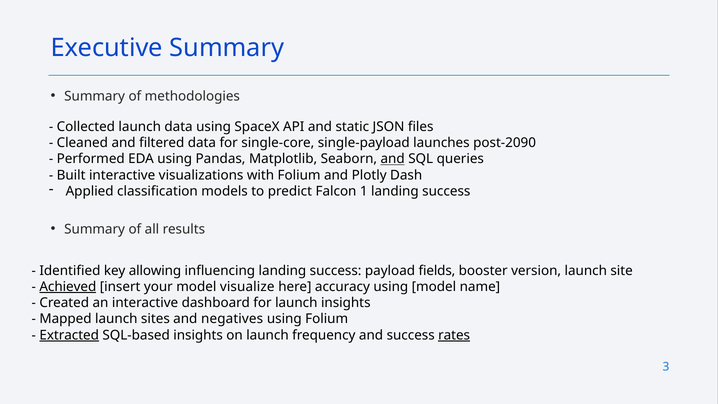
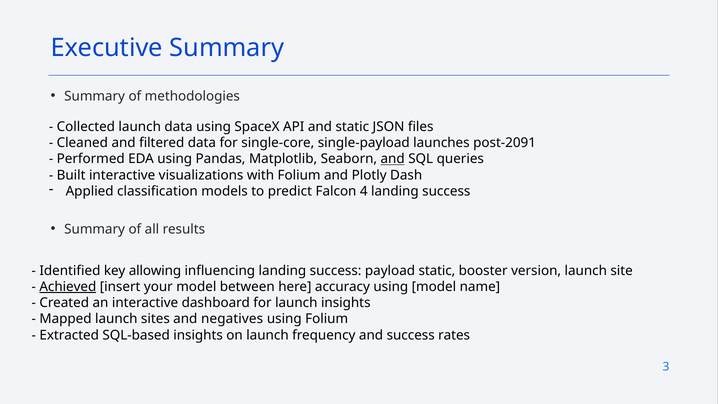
post-2090: post-2090 -> post-2091 (505, 143)
1: 1 -> 4 (364, 191)
payload fields: fields -> static (437, 270)
visualize: visualize -> between (247, 287)
Extracted underline: present -> none (69, 335)
rates underline: present -> none (454, 335)
